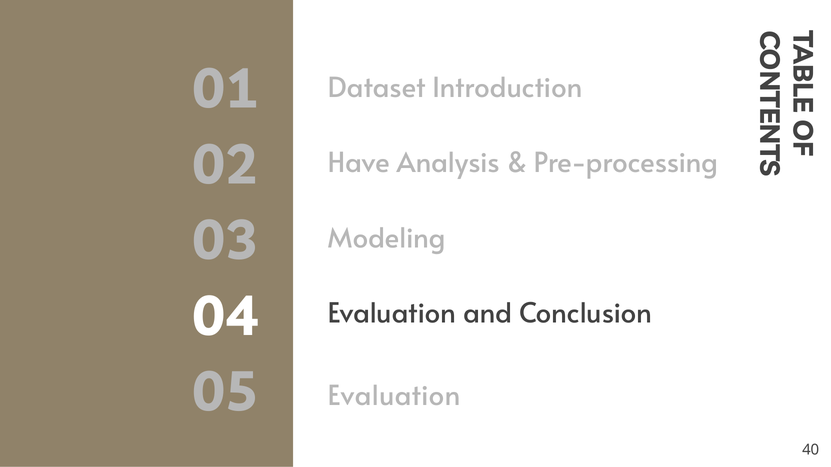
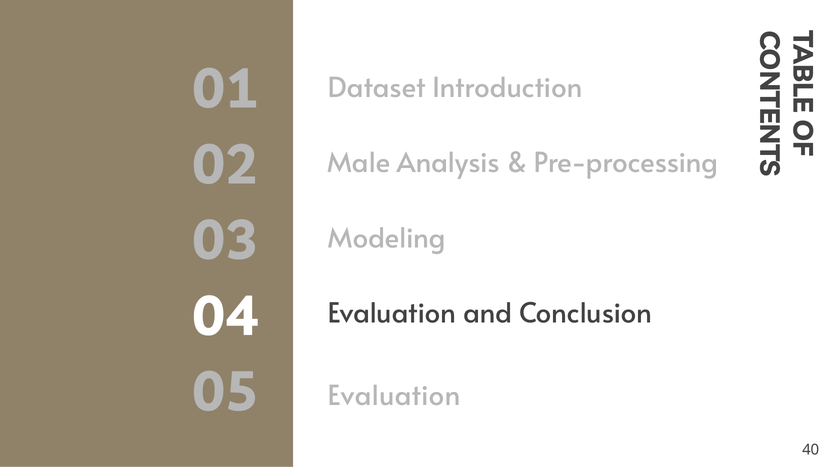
Have: Have -> Male (359, 163)
